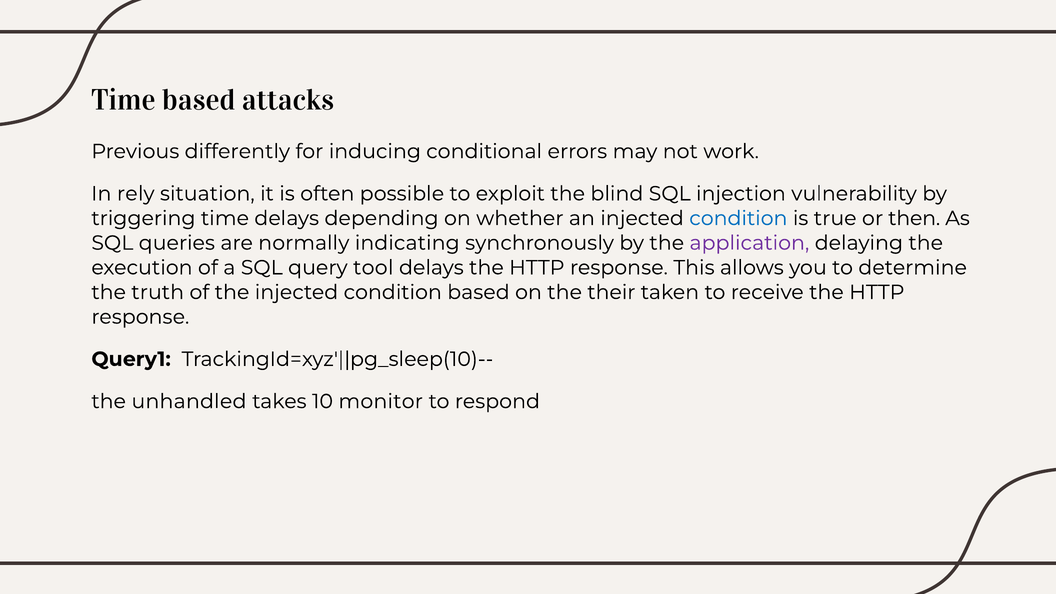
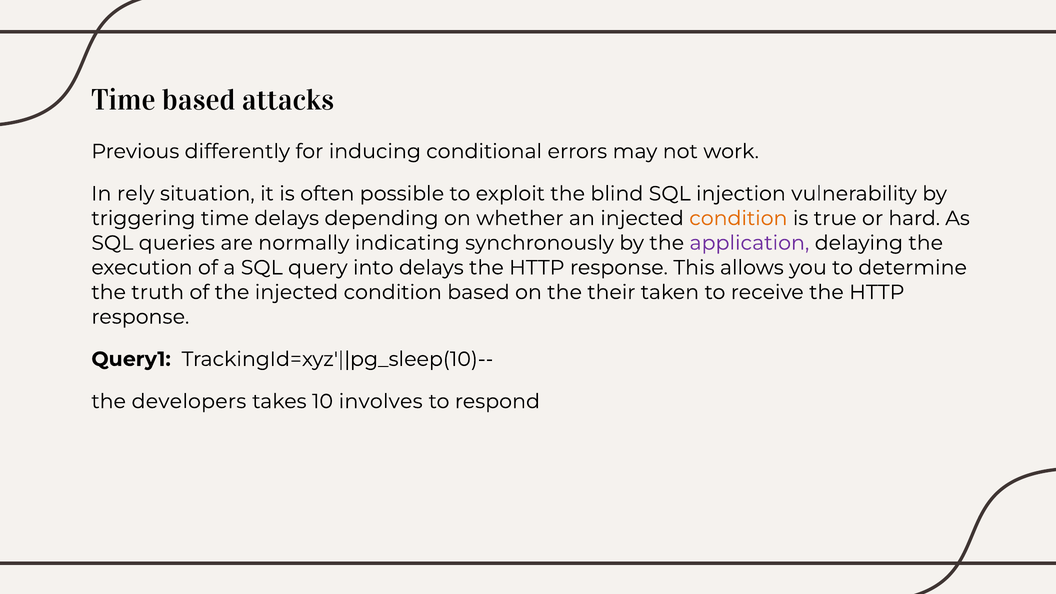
condition colour: blue -> orange (738, 218)
then: then -> hard (914, 218)
tool: tool -> into (373, 268)
unhandled: unhandled -> developers (189, 401)
monitor: monitor -> involves (381, 401)
